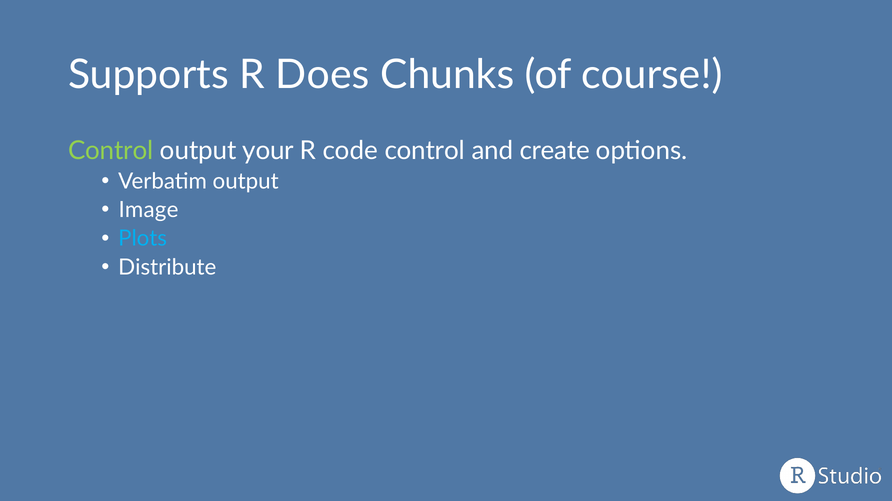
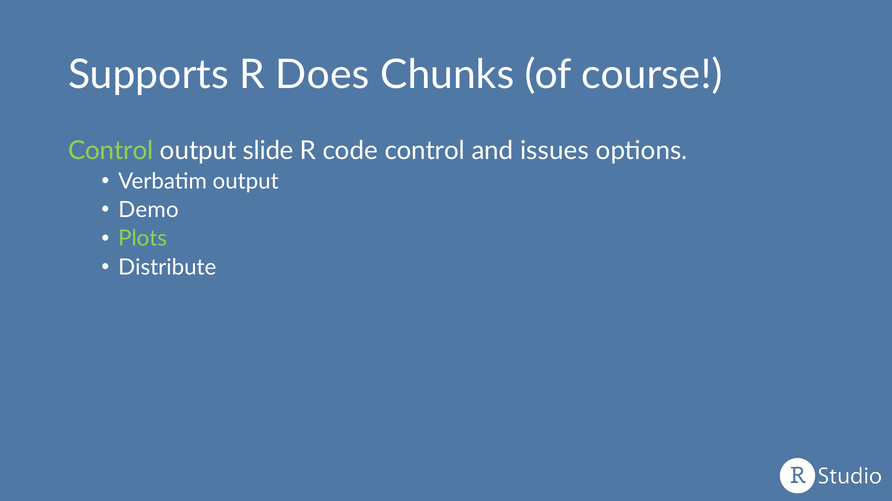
your: your -> slide (268, 151)
create: create -> issues (555, 151)
Image: Image -> Demo (148, 210)
Plots colour: light blue -> light green (143, 239)
